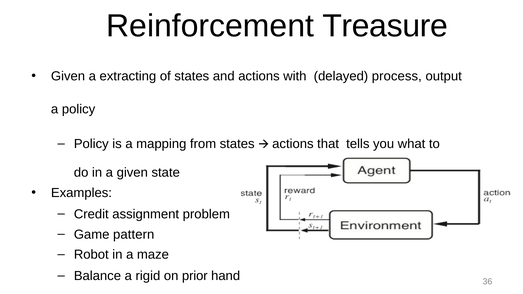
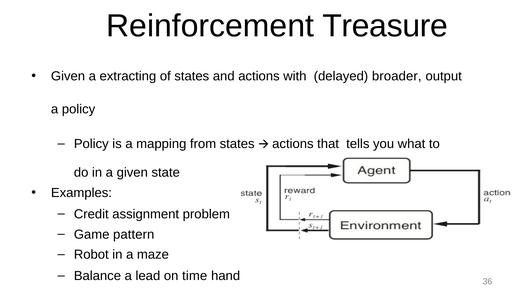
process: process -> broader (397, 76)
rigid: rigid -> lead (148, 276)
prior: prior -> time (195, 276)
